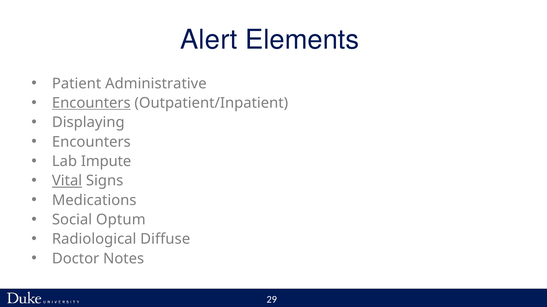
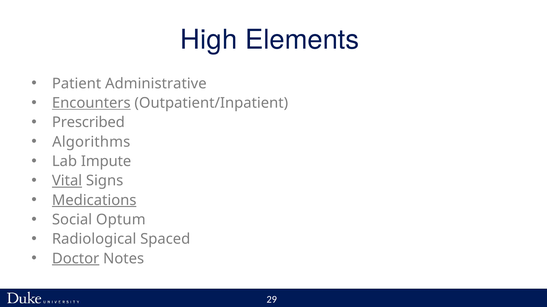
Alert: Alert -> High (209, 40)
Displaying: Displaying -> Prescribed (88, 123)
Encounters: Encounters -> Algorithms (91, 142)
Medications underline: none -> present (94, 201)
Diffuse: Diffuse -> Spaced (165, 240)
Doctor underline: none -> present (76, 259)
